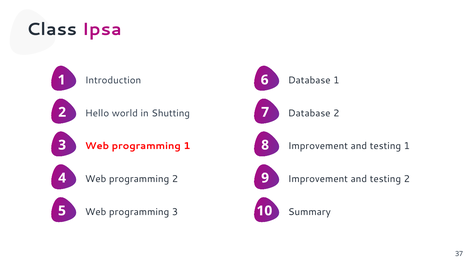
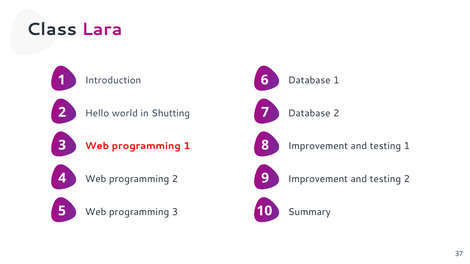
Ipsa: Ipsa -> Lara (102, 29)
